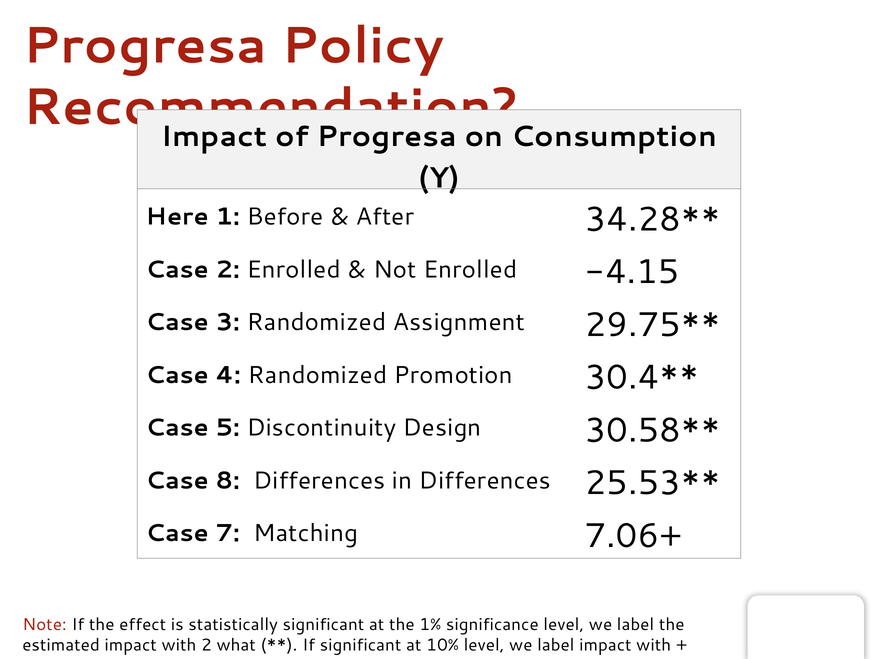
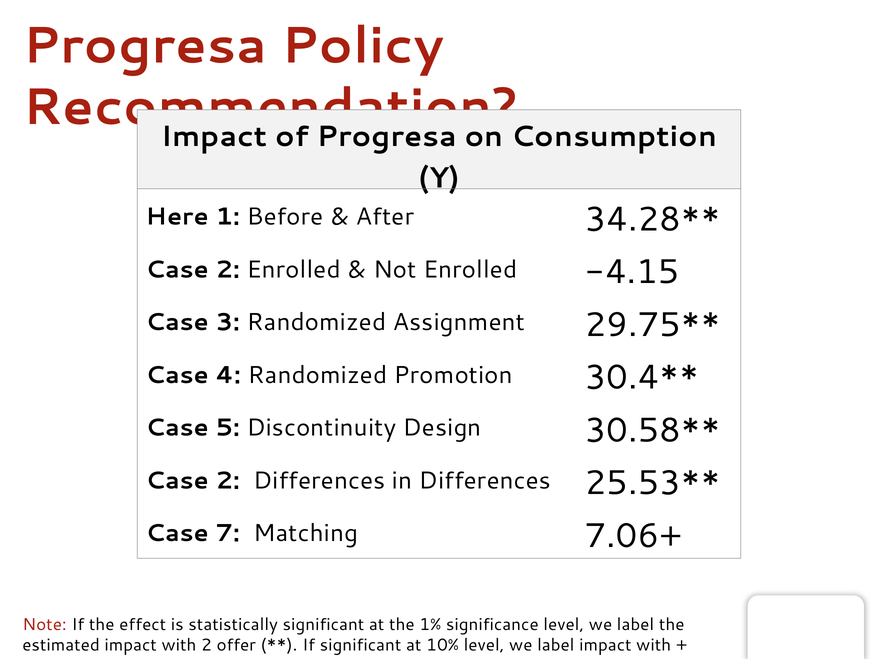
8: 8 -> 2 (228, 480)
what: what -> offer (236, 645)
